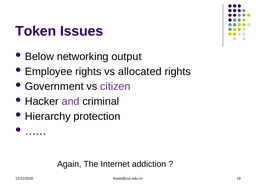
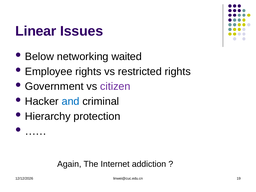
Token: Token -> Linear (36, 31)
output: output -> waited (127, 57)
allocated: allocated -> restricted (140, 71)
and colour: purple -> blue (71, 101)
